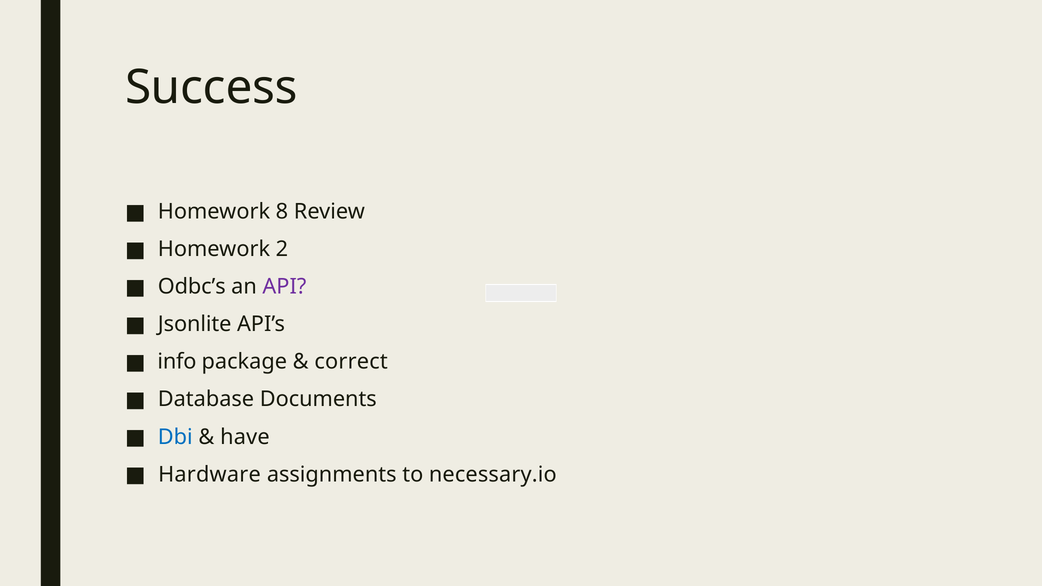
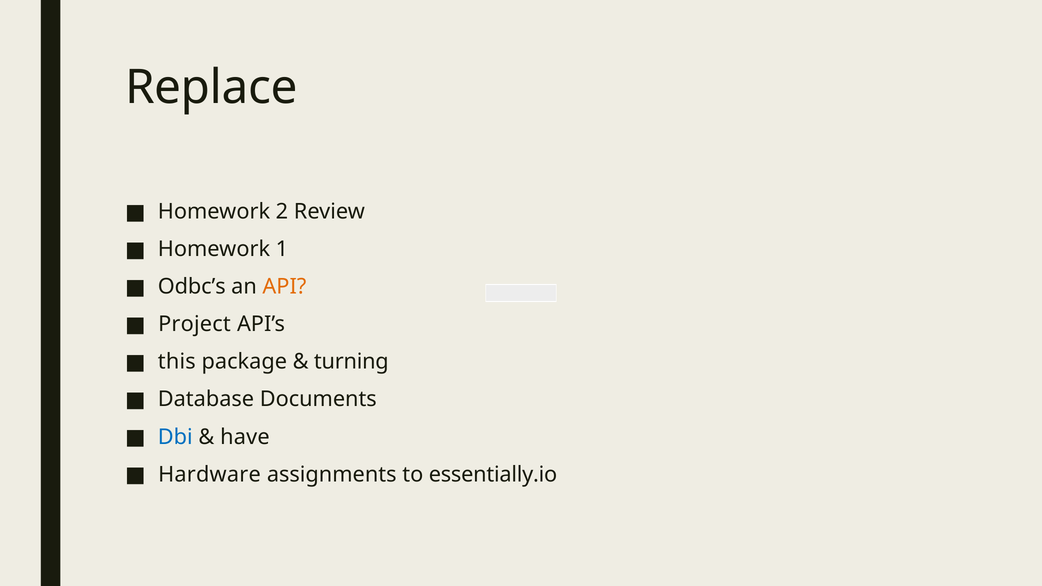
Success: Success -> Replace (211, 88)
8: 8 -> 2 (282, 212)
2: 2 -> 1 (282, 249)
API colour: purple -> orange (284, 287)
Jsonlite: Jsonlite -> Project (194, 324)
info: info -> this (177, 362)
correct: correct -> turning (351, 362)
necessary.io: necessary.io -> essentially.io (493, 474)
